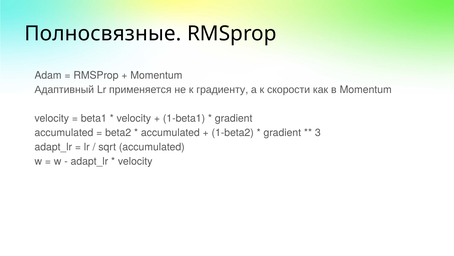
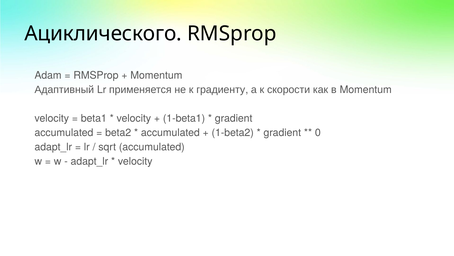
Полносвязные: Полносвязные -> Ациклического (103, 34)
3: 3 -> 0 (318, 132)
